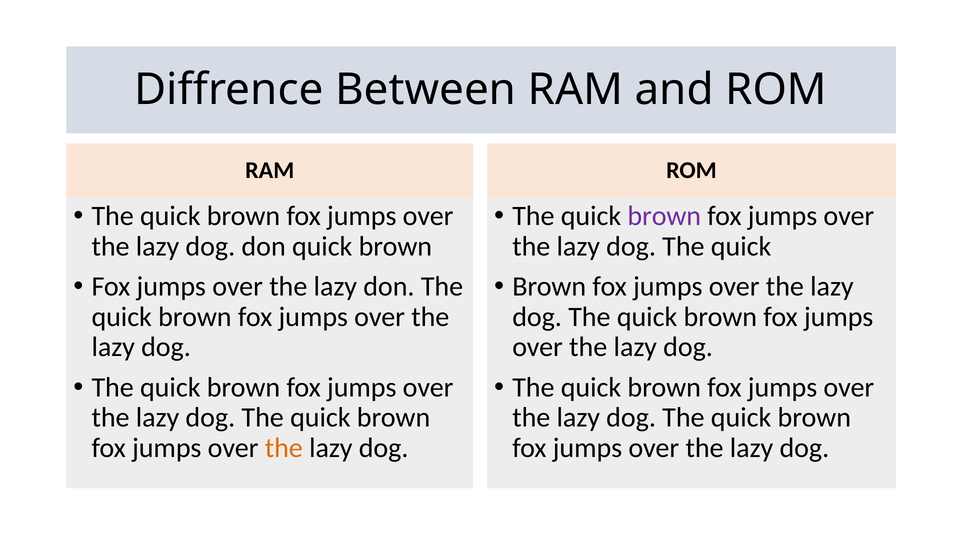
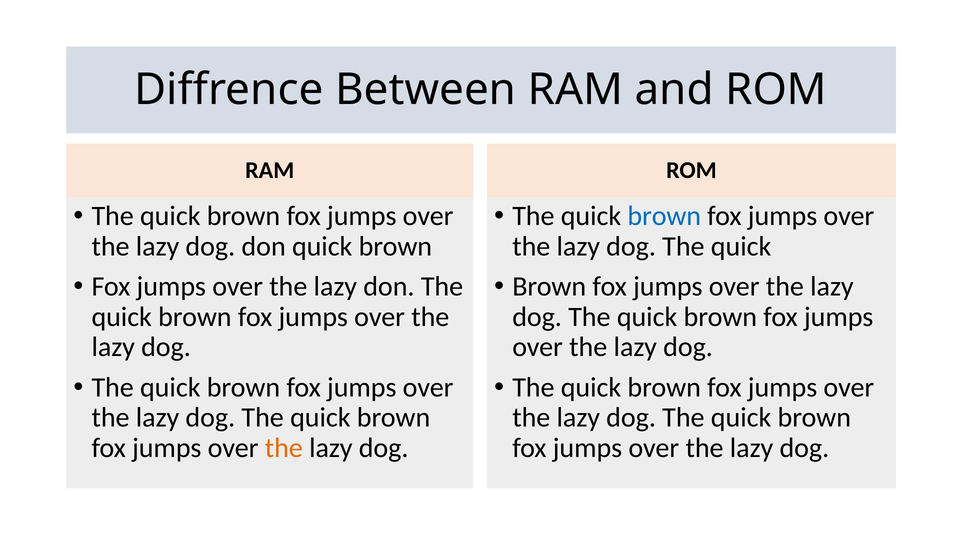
brown colour: purple -> blue (664, 216)
